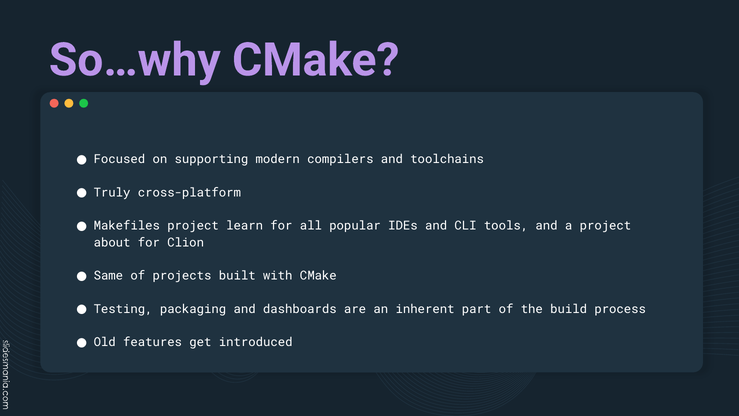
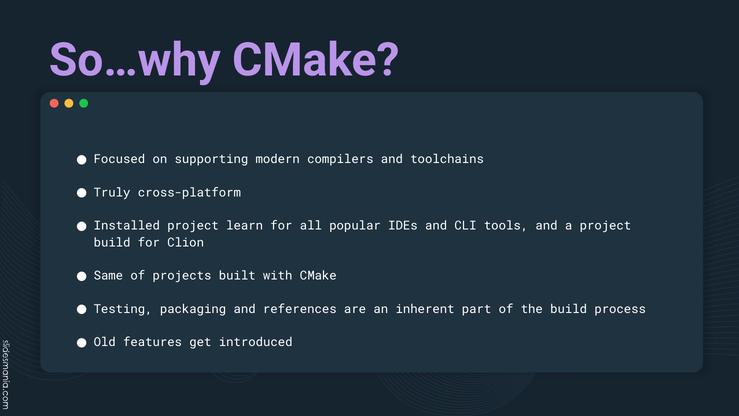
Makefiles: Makefiles -> Installed (127, 225)
about: about -> build (112, 242)
dashboards: dashboards -> references (300, 309)
